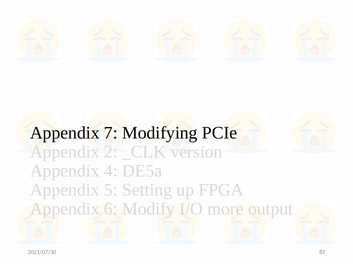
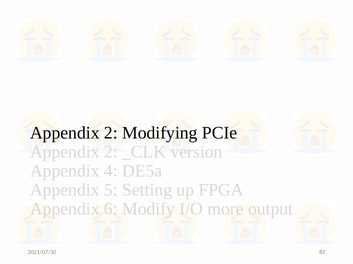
7: 7 -> 2 (111, 133)
